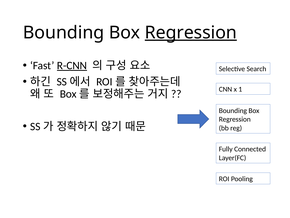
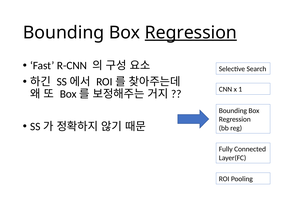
R-CNN underline: present -> none (72, 65)
